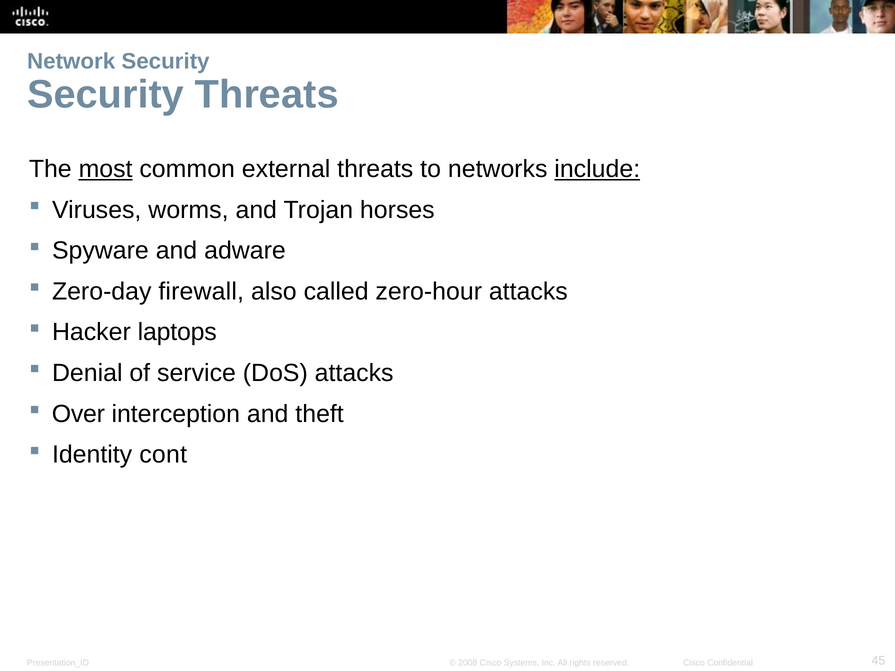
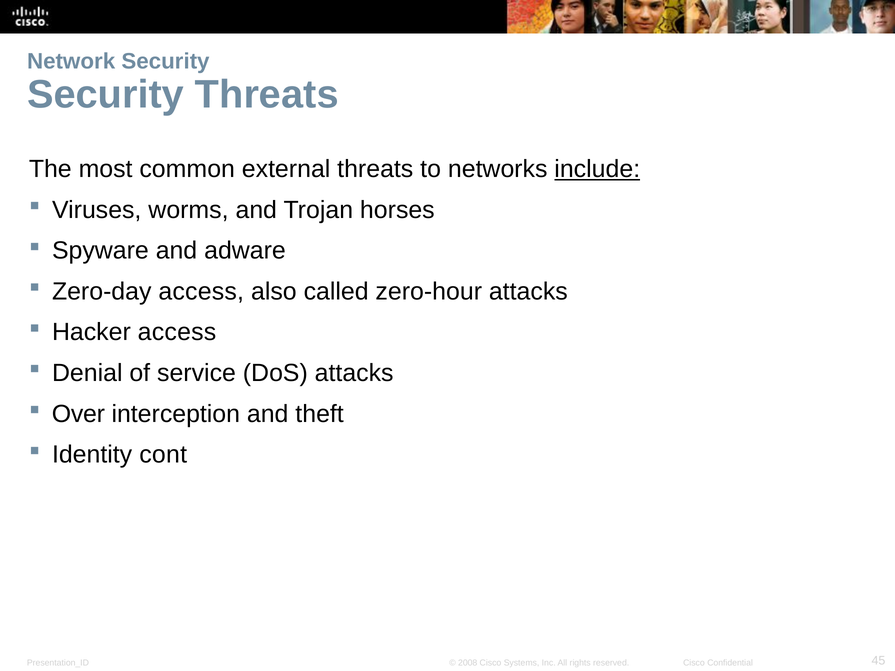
most underline: present -> none (106, 169)
Zero-day firewall: firewall -> access (201, 292)
Hacker laptops: laptops -> access (177, 332)
